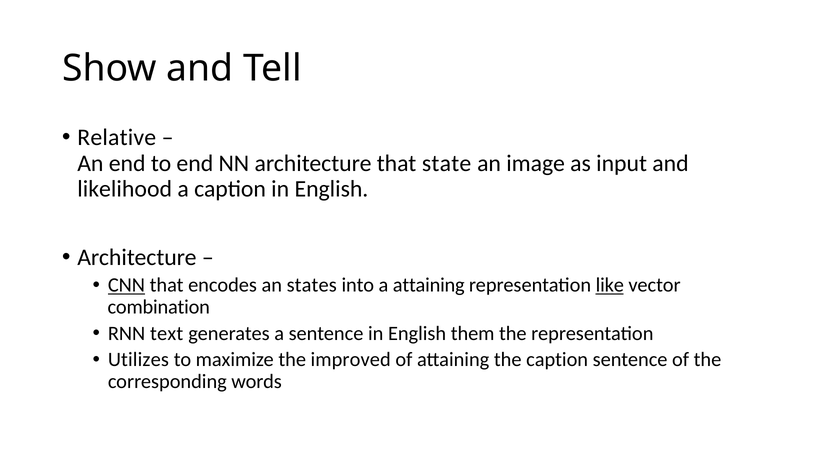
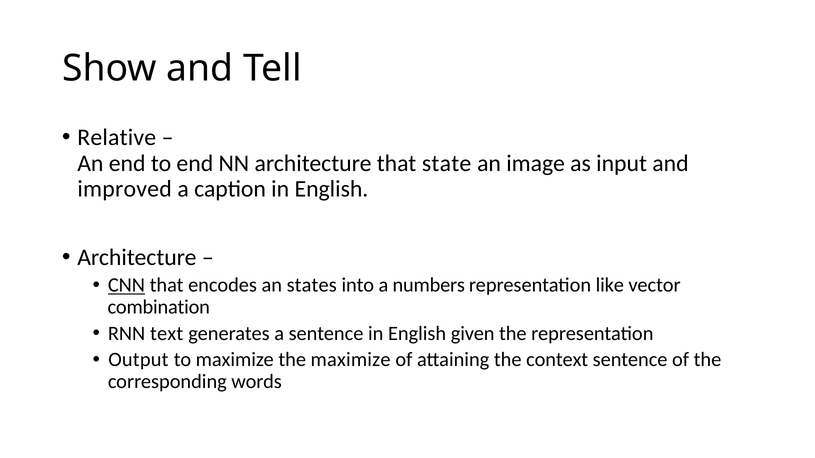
likelihood: likelihood -> improved (125, 189)
a attaining: attaining -> numbers (429, 286)
like underline: present -> none (610, 286)
them: them -> given (473, 334)
Utilizes: Utilizes -> Output (138, 360)
the improved: improved -> maximize (351, 360)
the caption: caption -> context (557, 360)
